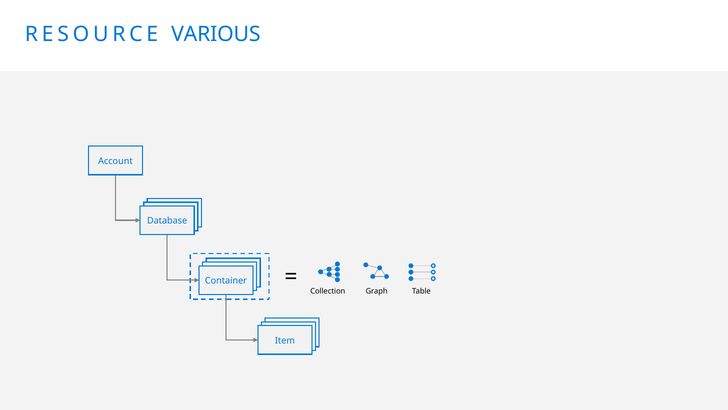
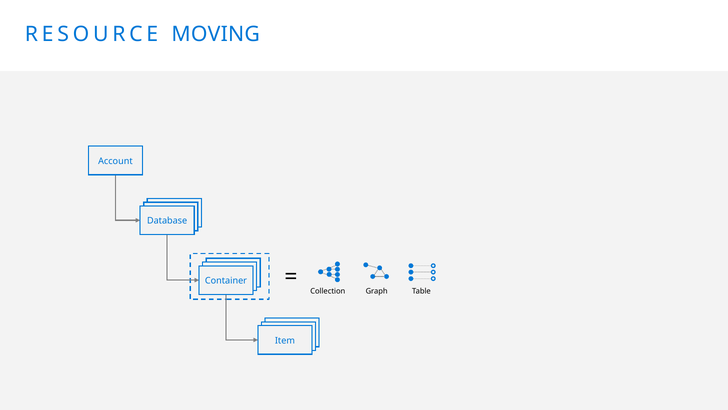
VARIOUS: VARIOUS -> MOVING (216, 34)
